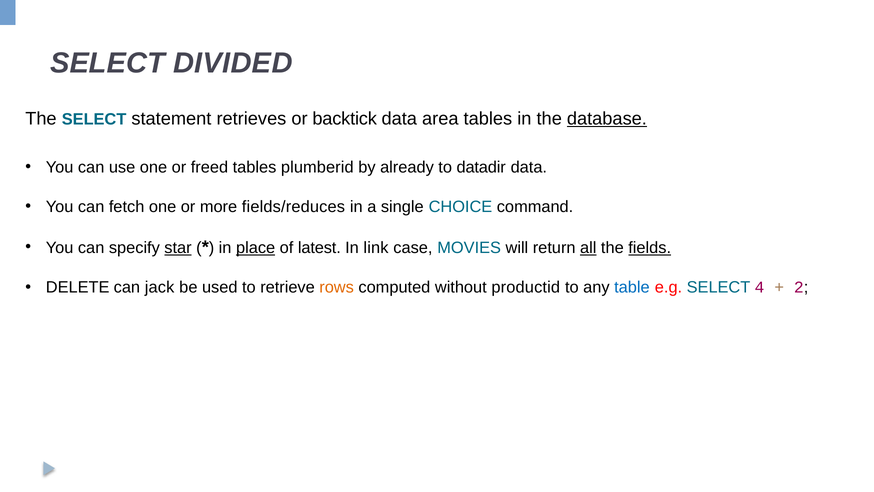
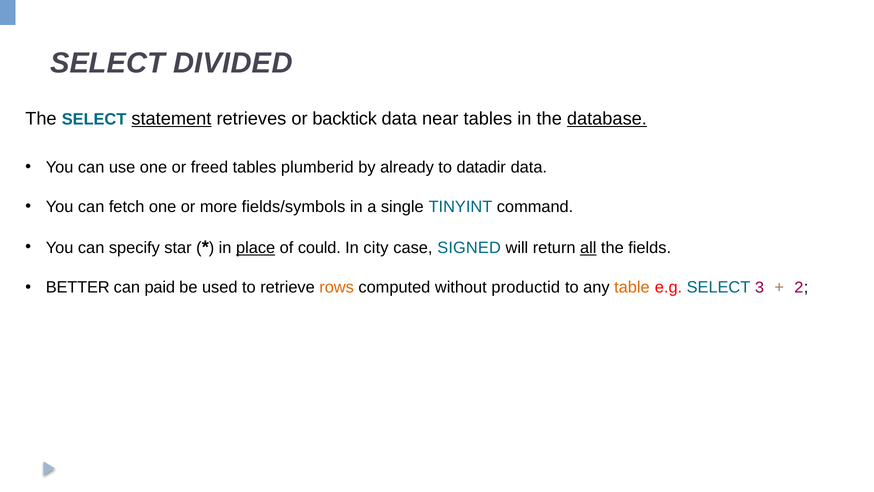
statement underline: none -> present (171, 119)
area: area -> near (440, 119)
fields/reduces: fields/reduces -> fields/symbols (294, 206)
CHOICE: CHOICE -> TINYINT (460, 206)
star underline: present -> none (178, 248)
latest: latest -> could (319, 248)
link: link -> city (376, 248)
MOVIES: MOVIES -> SIGNED (469, 248)
fields underline: present -> none (650, 248)
DELETE: DELETE -> BETTER (78, 287)
jack: jack -> paid (160, 287)
table colour: blue -> orange (632, 287)
4: 4 -> 3 (760, 287)
